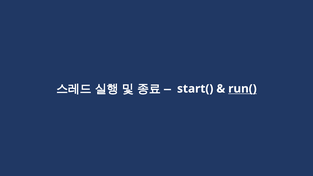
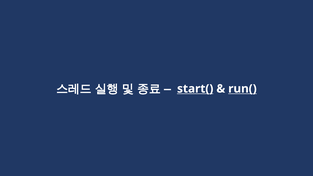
start( underline: none -> present (195, 89)
